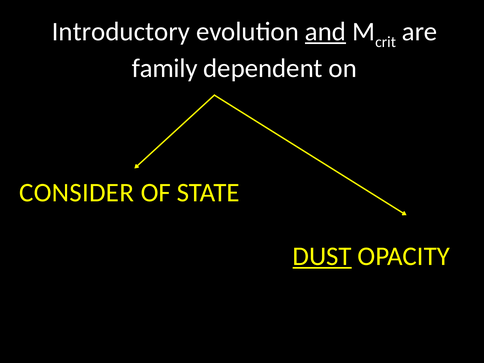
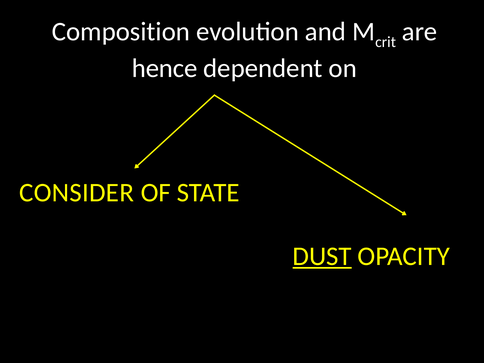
Introductory: Introductory -> Composition (121, 32)
and underline: present -> none (325, 32)
family: family -> hence (165, 68)
